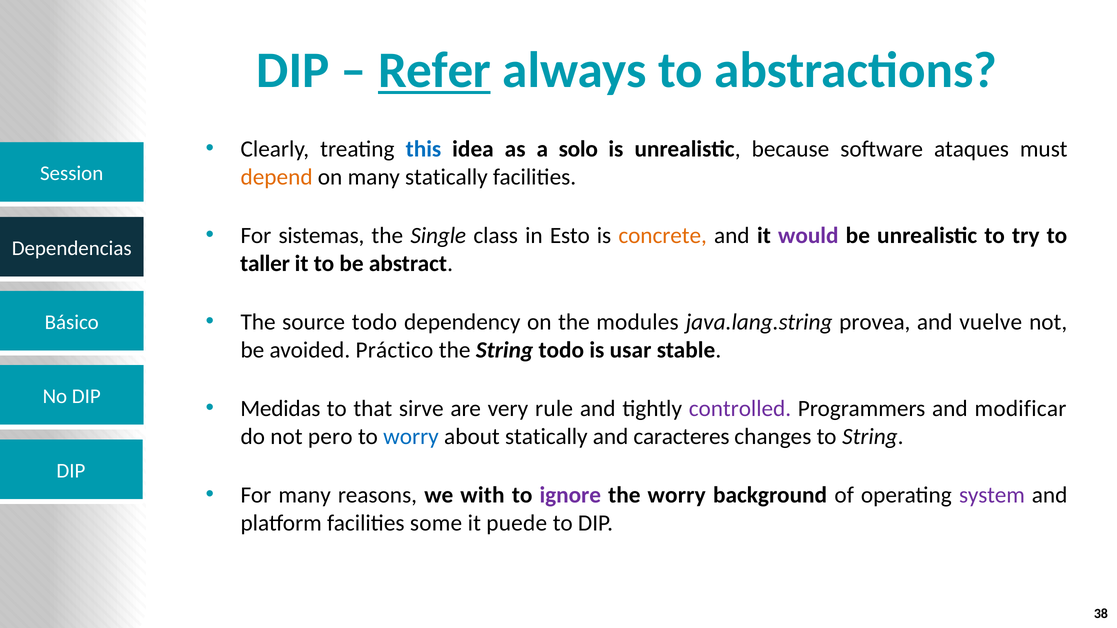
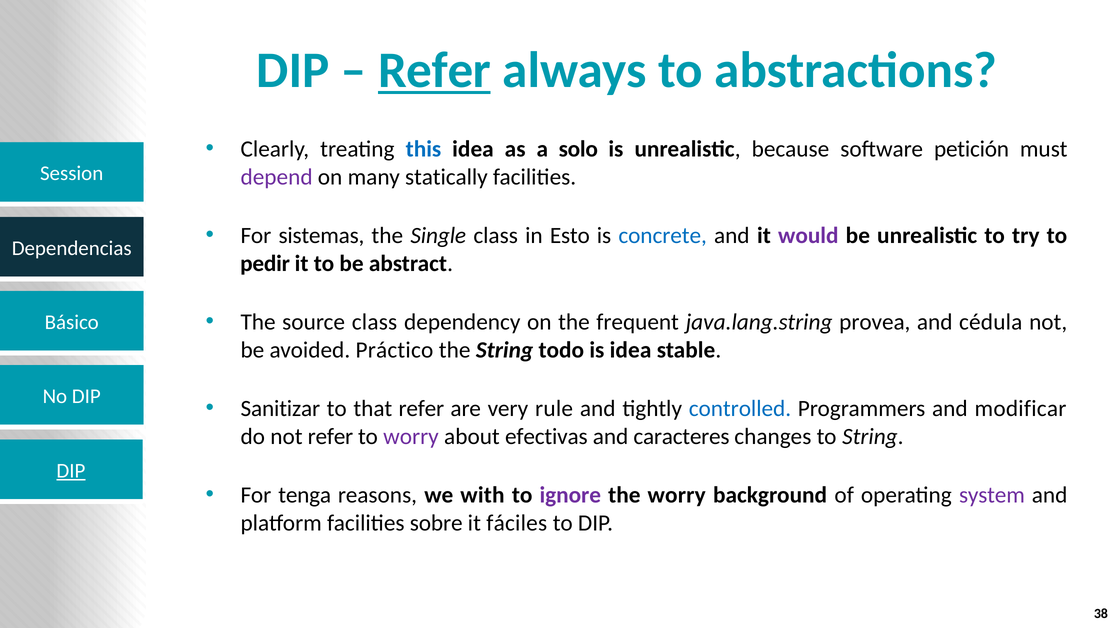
ataques: ataques -> petición (972, 149)
depend colour: orange -> purple (277, 177)
concrete colour: orange -> blue (663, 236)
taller: taller -> pedir (265, 264)
source todo: todo -> class (374, 322)
modules: modules -> frequent (638, 322)
vuelve: vuelve -> cédula (991, 322)
is usar: usar -> idea (631, 350)
Medidas: Medidas -> Sanitizar (280, 409)
that sirve: sirve -> refer (421, 409)
controlled colour: purple -> blue (740, 409)
not pero: pero -> refer (330, 437)
worry colour: blue -> purple (411, 437)
about statically: statically -> efectivas (546, 437)
DIP underline: none -> present (71, 471)
For many: many -> tenga (305, 495)
some: some -> sobre (436, 523)
puede: puede -> fáciles (517, 523)
